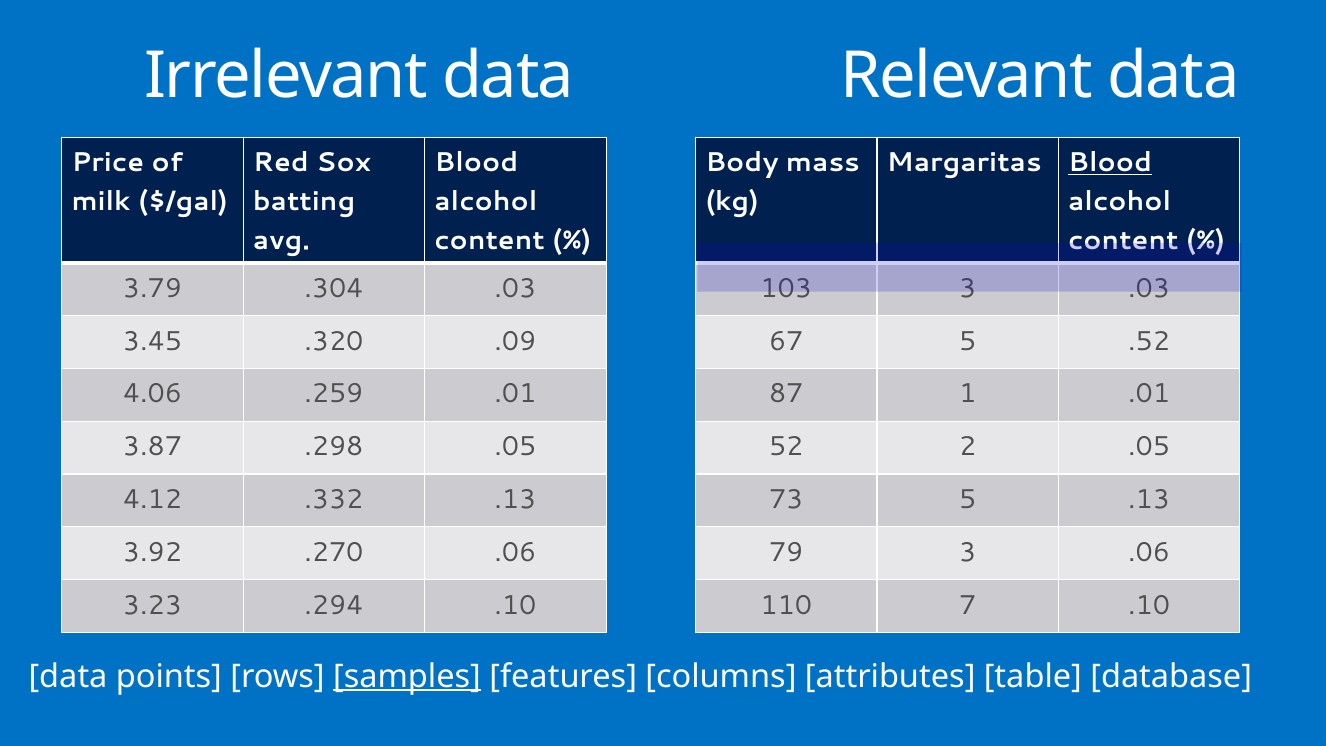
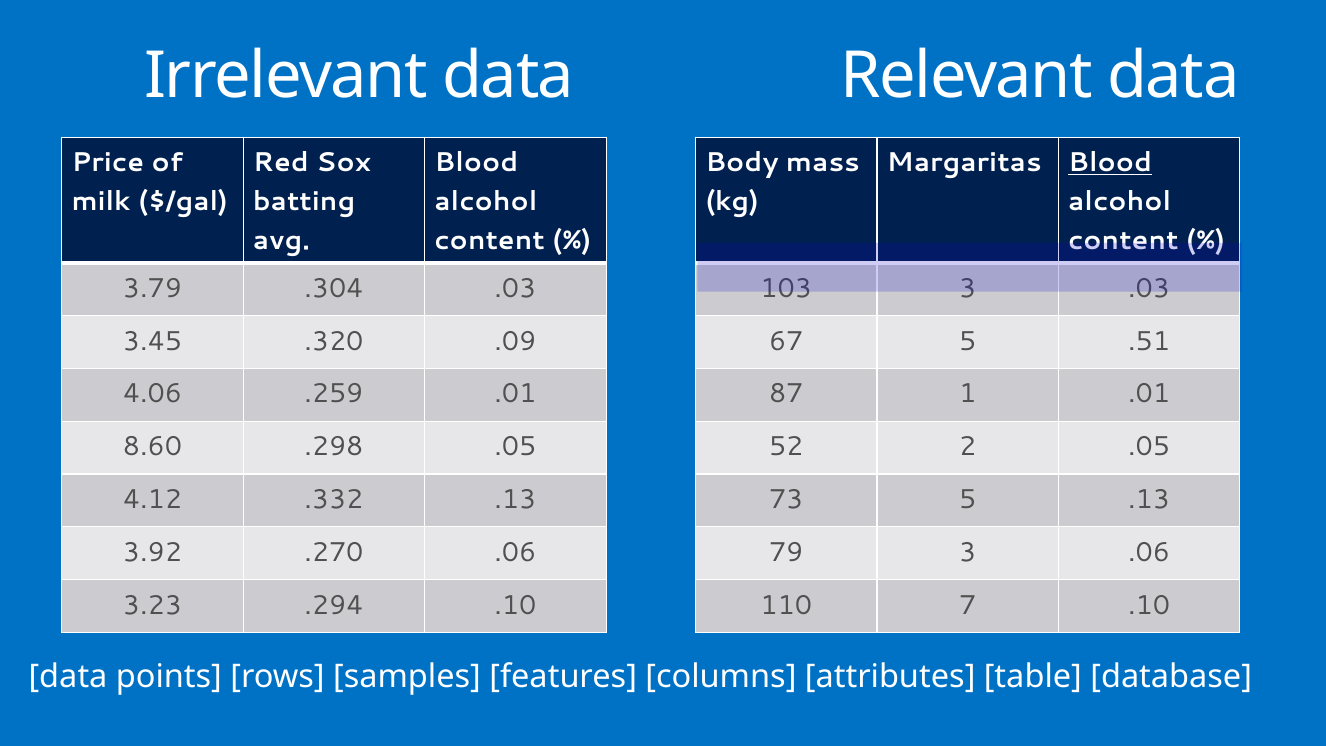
.52: .52 -> .51 (1149, 341)
3.87: 3.87 -> 8.60 (152, 447)
samples underline: present -> none (407, 676)
